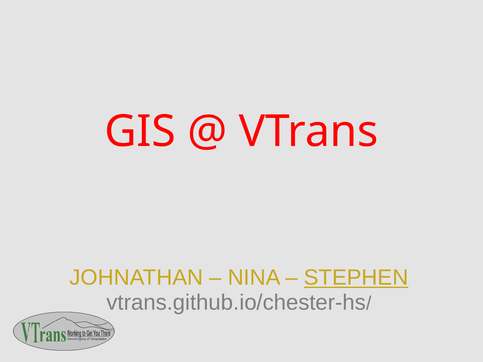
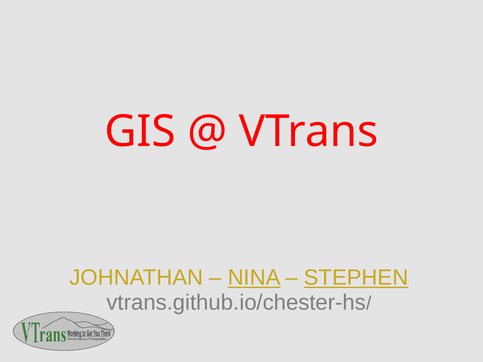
NINA underline: none -> present (254, 278)
